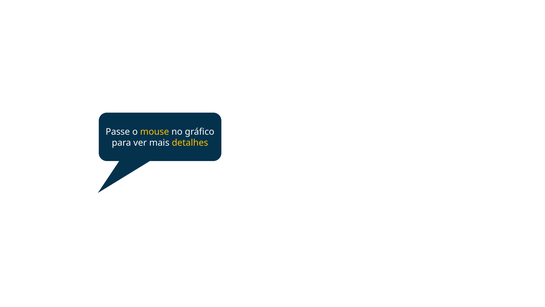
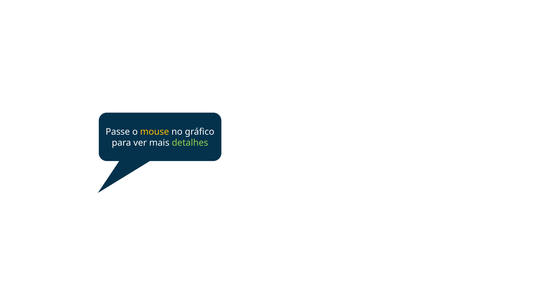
detalhes colour: yellow -> light green (190, 143)
